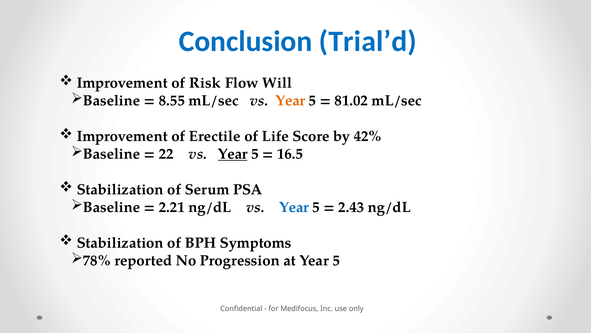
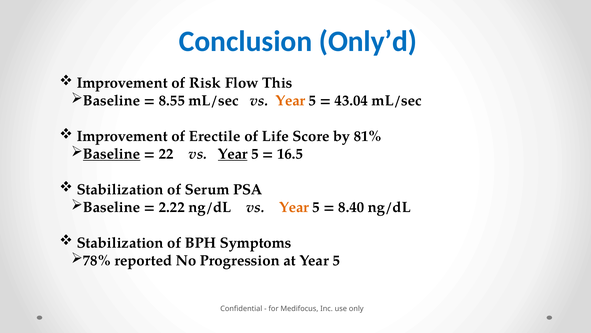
Trial’d: Trial’d -> Only’d (368, 41)
Will: Will -> This (277, 83)
81.02: 81.02 -> 43.04 (351, 101)
42%: 42% -> 81% (368, 136)
Baseline underline: none -> present (112, 154)
2.21: 2.21 -> 2.22 (172, 207)
Year colour: blue -> orange (294, 207)
2.43: 2.43 -> 8.40 (351, 207)
